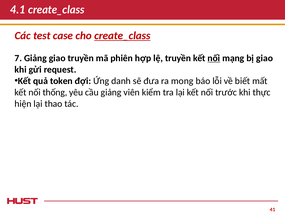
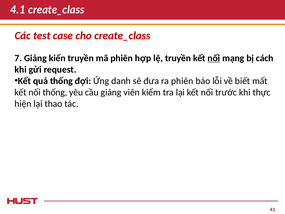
create_class underline: present -> none (122, 36)
Giảng giao: giao -> kiến (57, 58)
bị giao: giao -> cách (265, 58)
quả token: token -> thống (61, 81)
ra mong: mong -> phiên (182, 81)
